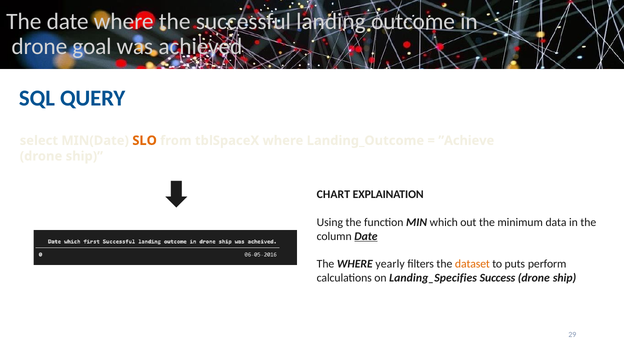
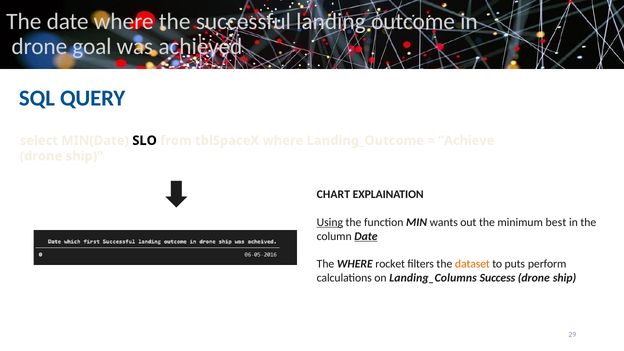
SLO colour: orange -> black (145, 141)
Using underline: none -> present (330, 222)
which: which -> wants (444, 222)
data: data -> best (556, 222)
yearly: yearly -> rocket (390, 264)
Landing_Specifies: Landing_Specifies -> Landing_Columns (433, 278)
